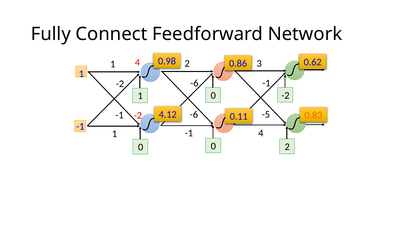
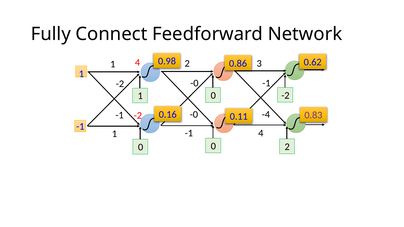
-6: -6 -> -0 (194, 83)
4.12: 4.12 -> 0.16 (168, 115)
-6: -6 -> -0 (194, 115)
-5: -5 -> -4 (266, 115)
0.83 colour: orange -> purple (313, 115)
